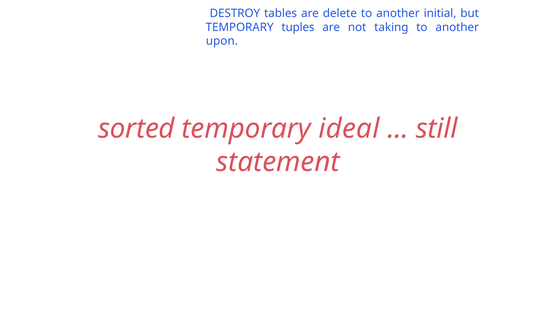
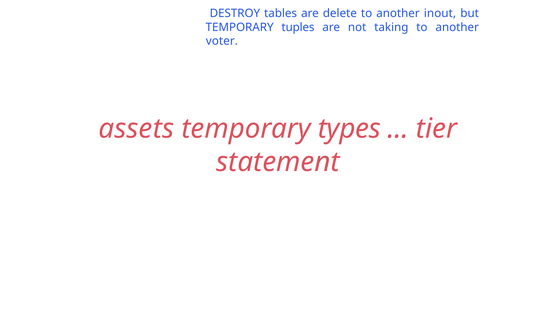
initial: initial -> inout (440, 13)
upon: upon -> voter (222, 41)
sorted: sorted -> assets (136, 128)
ideal: ideal -> types (349, 128)
still: still -> tier (437, 128)
